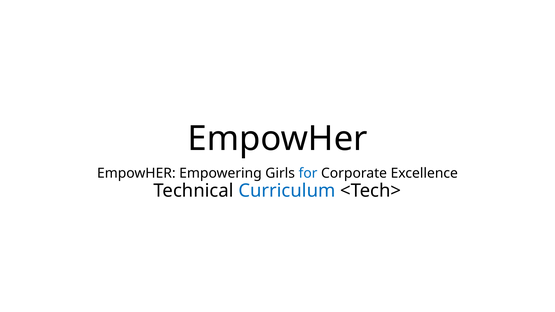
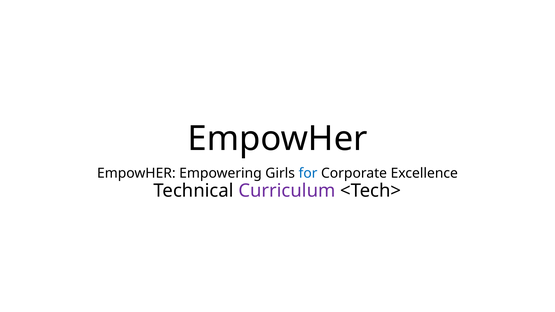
Curriculum colour: blue -> purple (287, 191)
